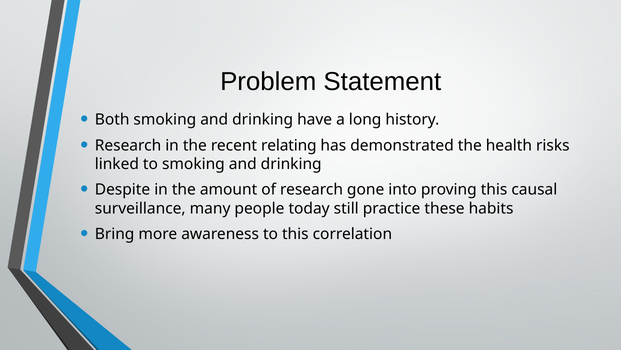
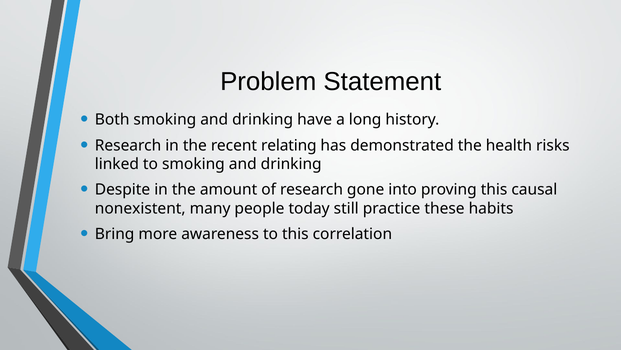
surveillance: surveillance -> nonexistent (140, 208)
